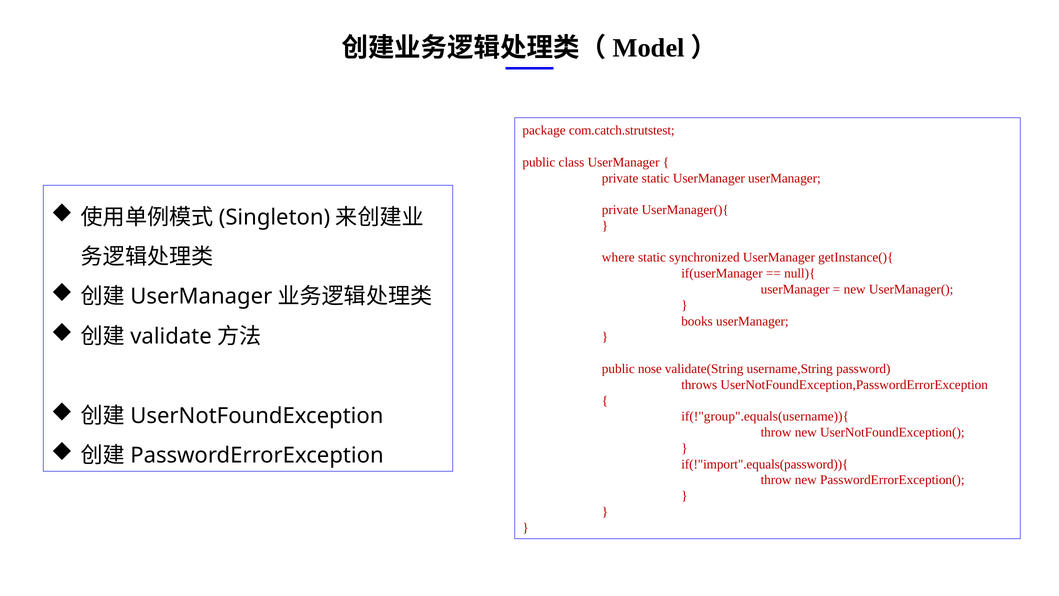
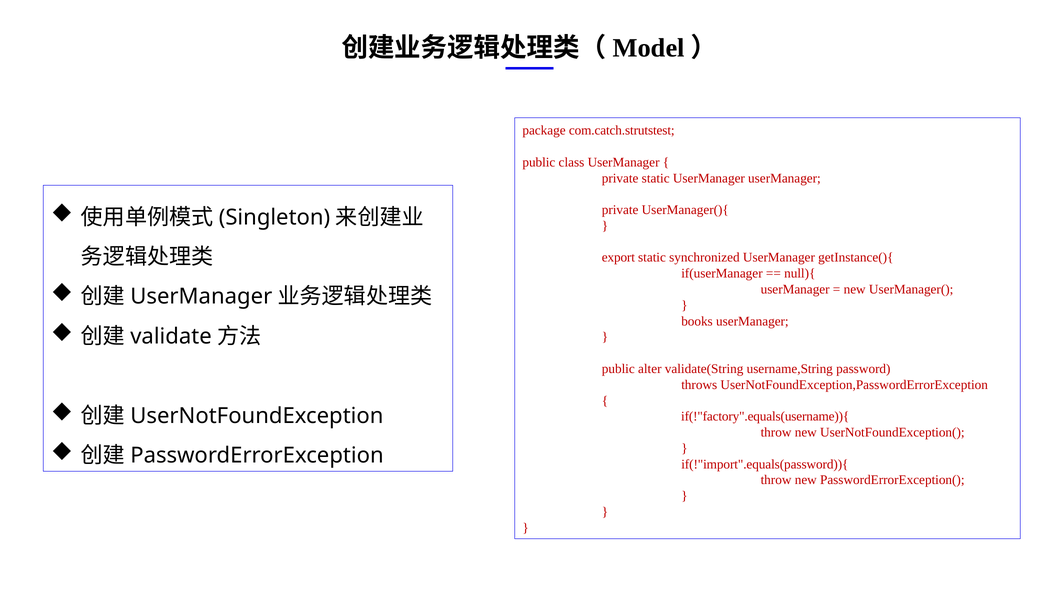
where: where -> export (618, 257)
nose: nose -> alter (650, 369)
if(!"group".equals(username)){: if(!"group".equals(username)){ -> if(!"factory".equals(username)){ (765, 416)
